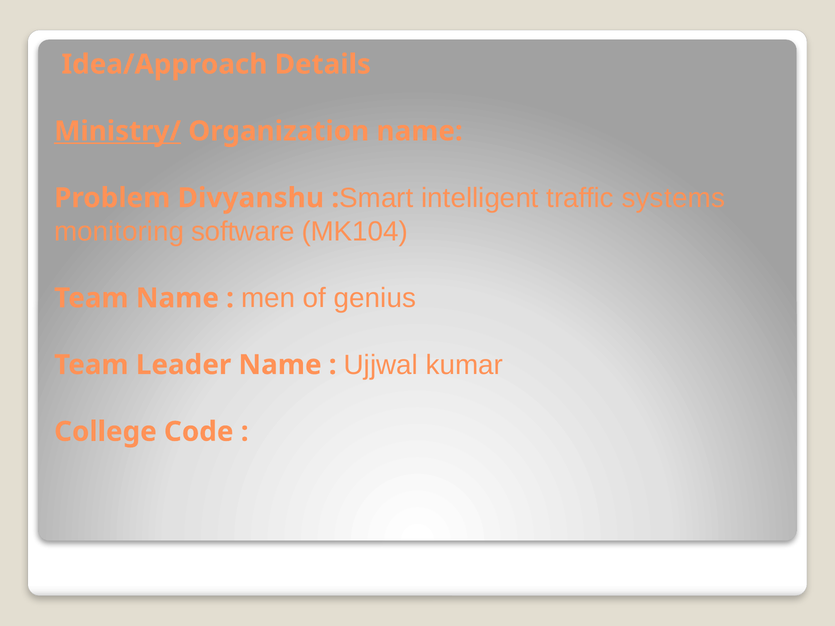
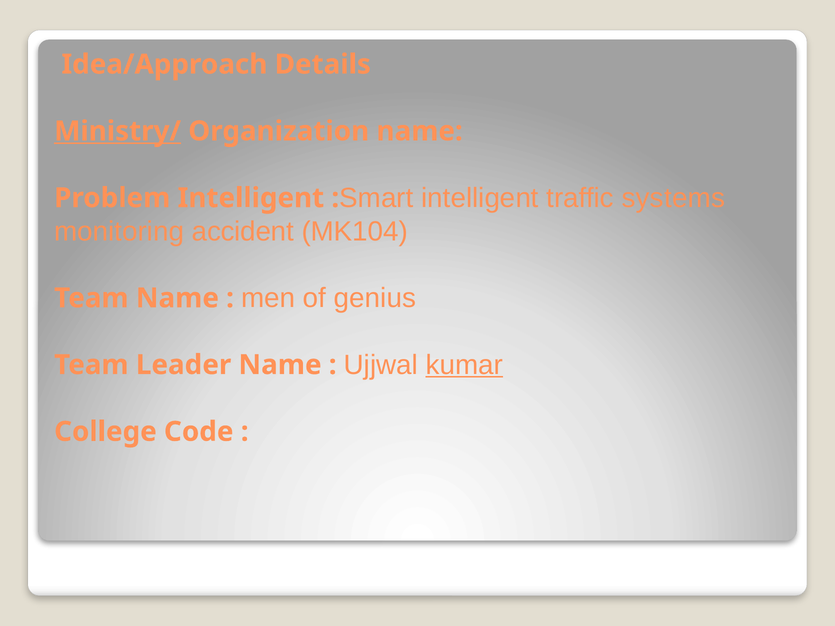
Problem Divyanshu: Divyanshu -> Intelligent (251, 198)
software: software -> accident (243, 231)
kumar underline: none -> present (464, 365)
